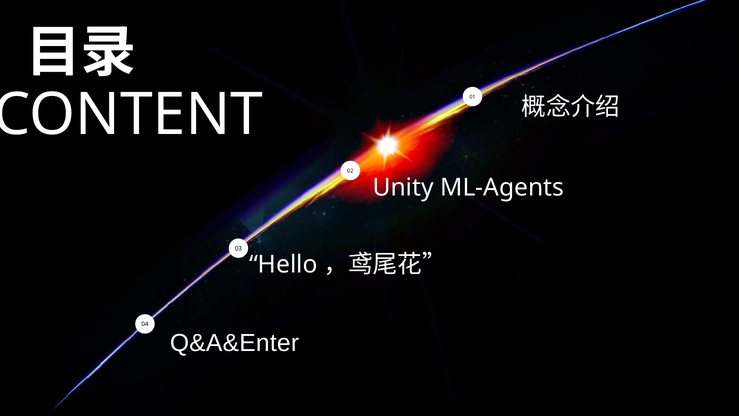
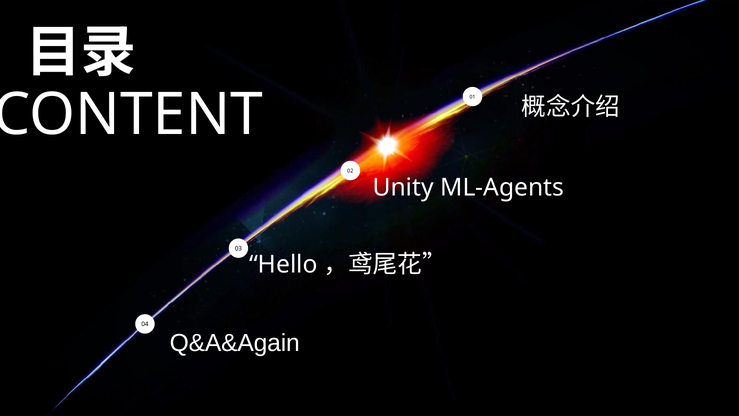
Q&A&Enter: Q&A&Enter -> Q&A&Again (235, 343)
